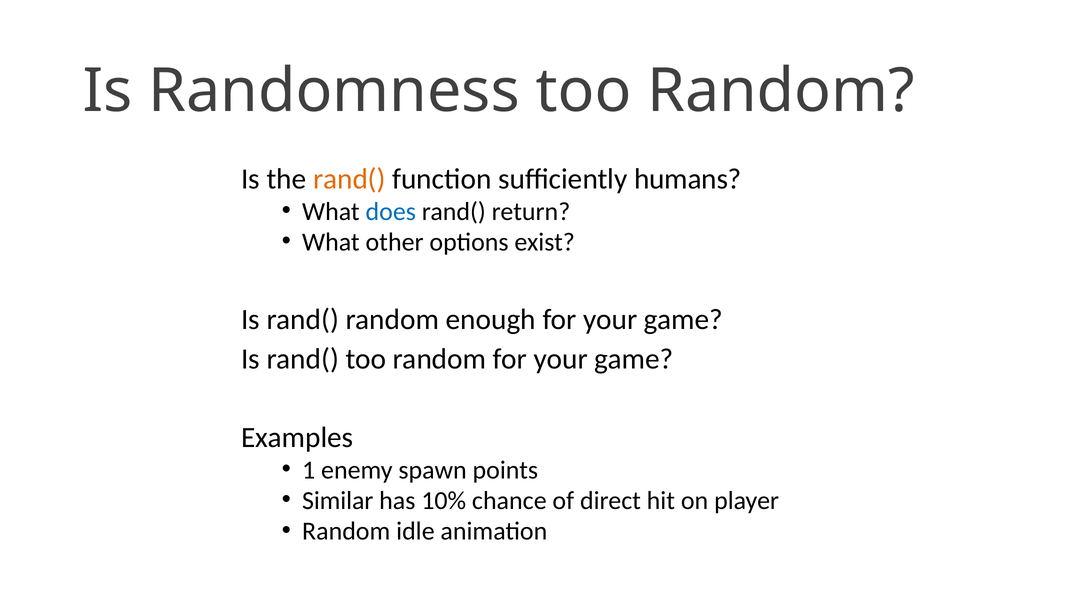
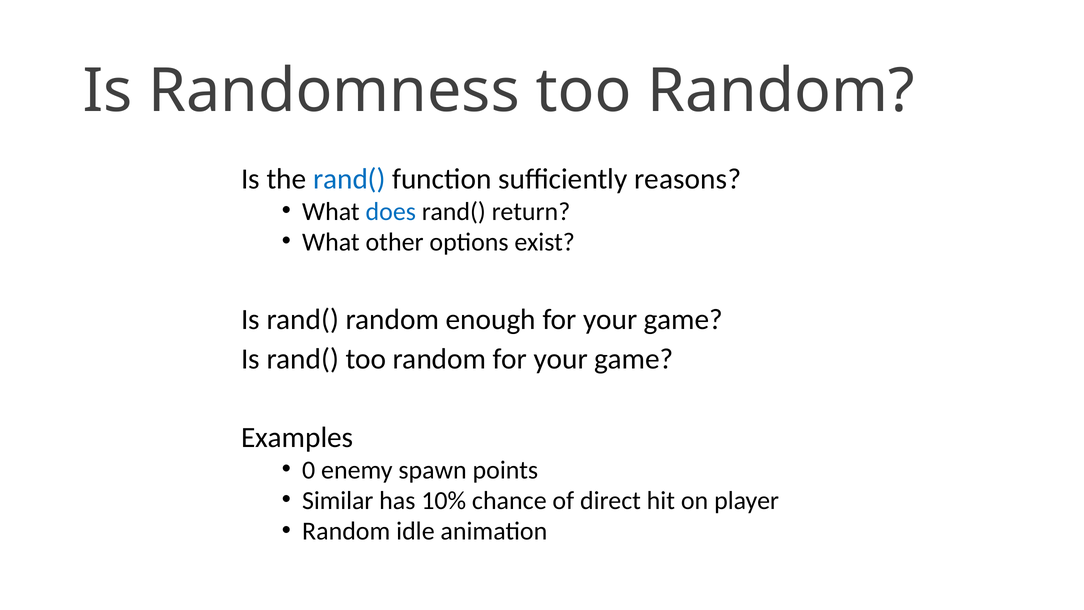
rand( colour: orange -> blue (349, 179)
humans: humans -> reasons (688, 179)
1: 1 -> 0 (309, 470)
